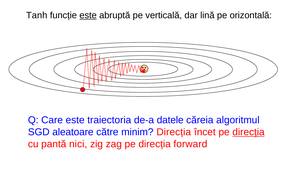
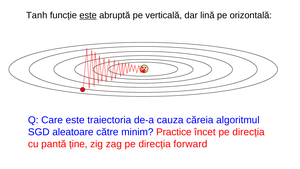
datele: datele -> cauza (170, 120)
minim Direcția: Direcția -> Practice (174, 132)
direcția underline: present -> none (249, 132)
nici: nici -> ține (78, 144)
